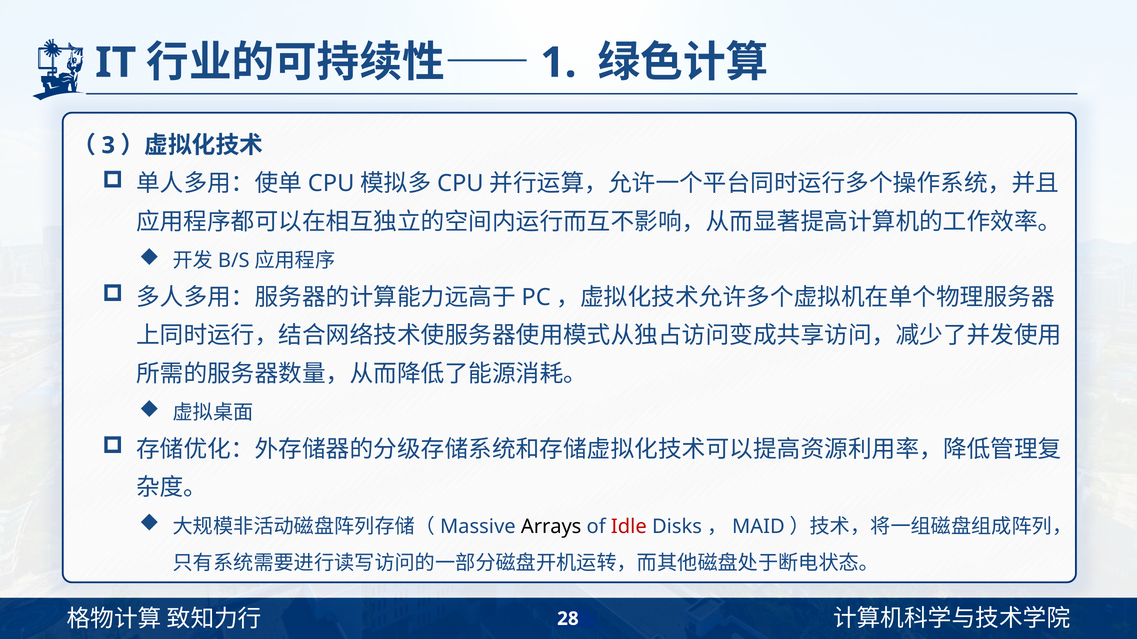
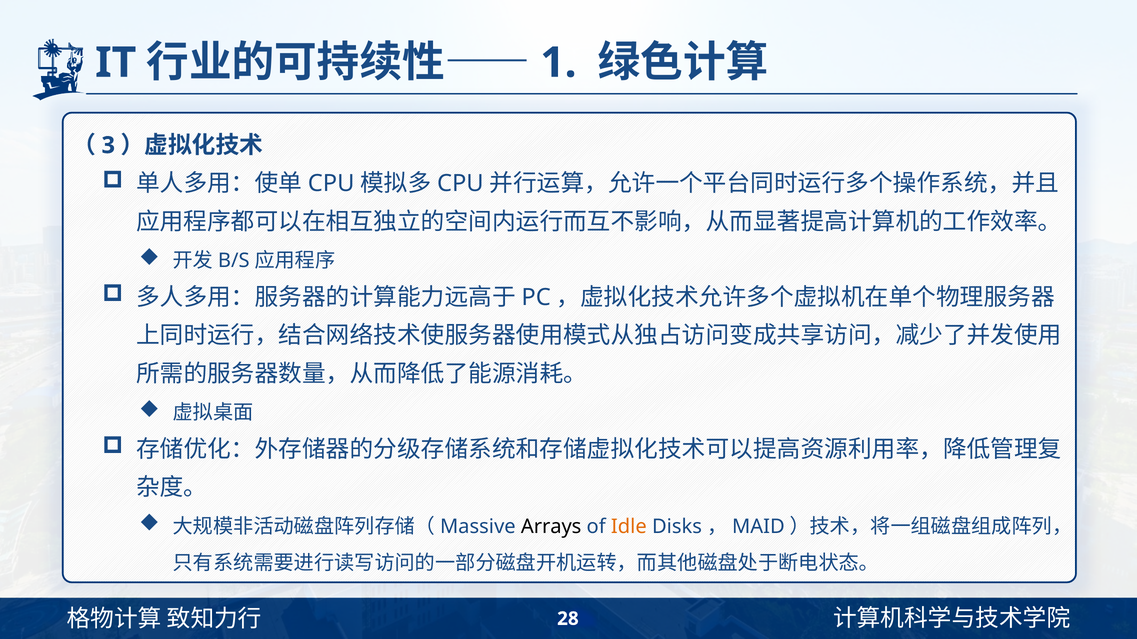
Idle colour: red -> orange (629, 527)
